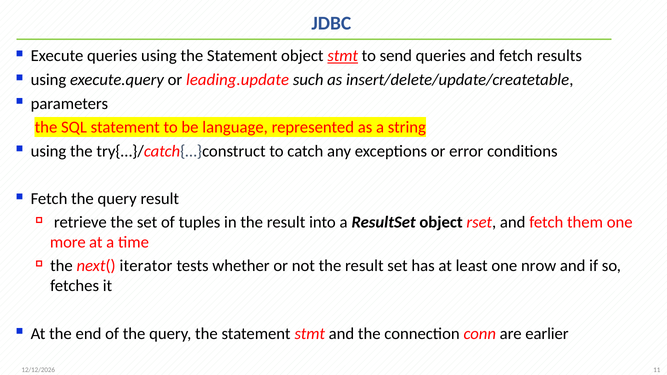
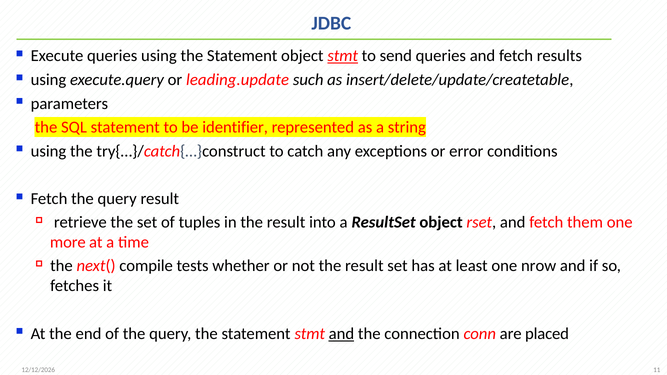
language: language -> identifier (235, 127)
iterator: iterator -> compile (146, 266)
and underline: none -> present (341, 334)
earlier: earlier -> placed (547, 334)
